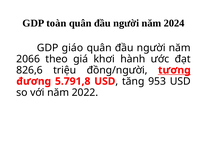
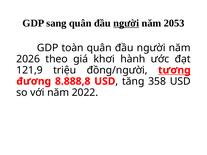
toàn: toàn -> sang (56, 23)
người underline: none -> present (126, 23)
2024: 2024 -> 2053 (174, 23)
giáo: giáo -> toàn (73, 48)
2066: 2066 -> 2026 (28, 59)
826,6: 826,6 -> 121,9 (30, 70)
5.791,8: 5.791,8 -> 8.888,8 (73, 81)
953: 953 -> 358 (157, 81)
